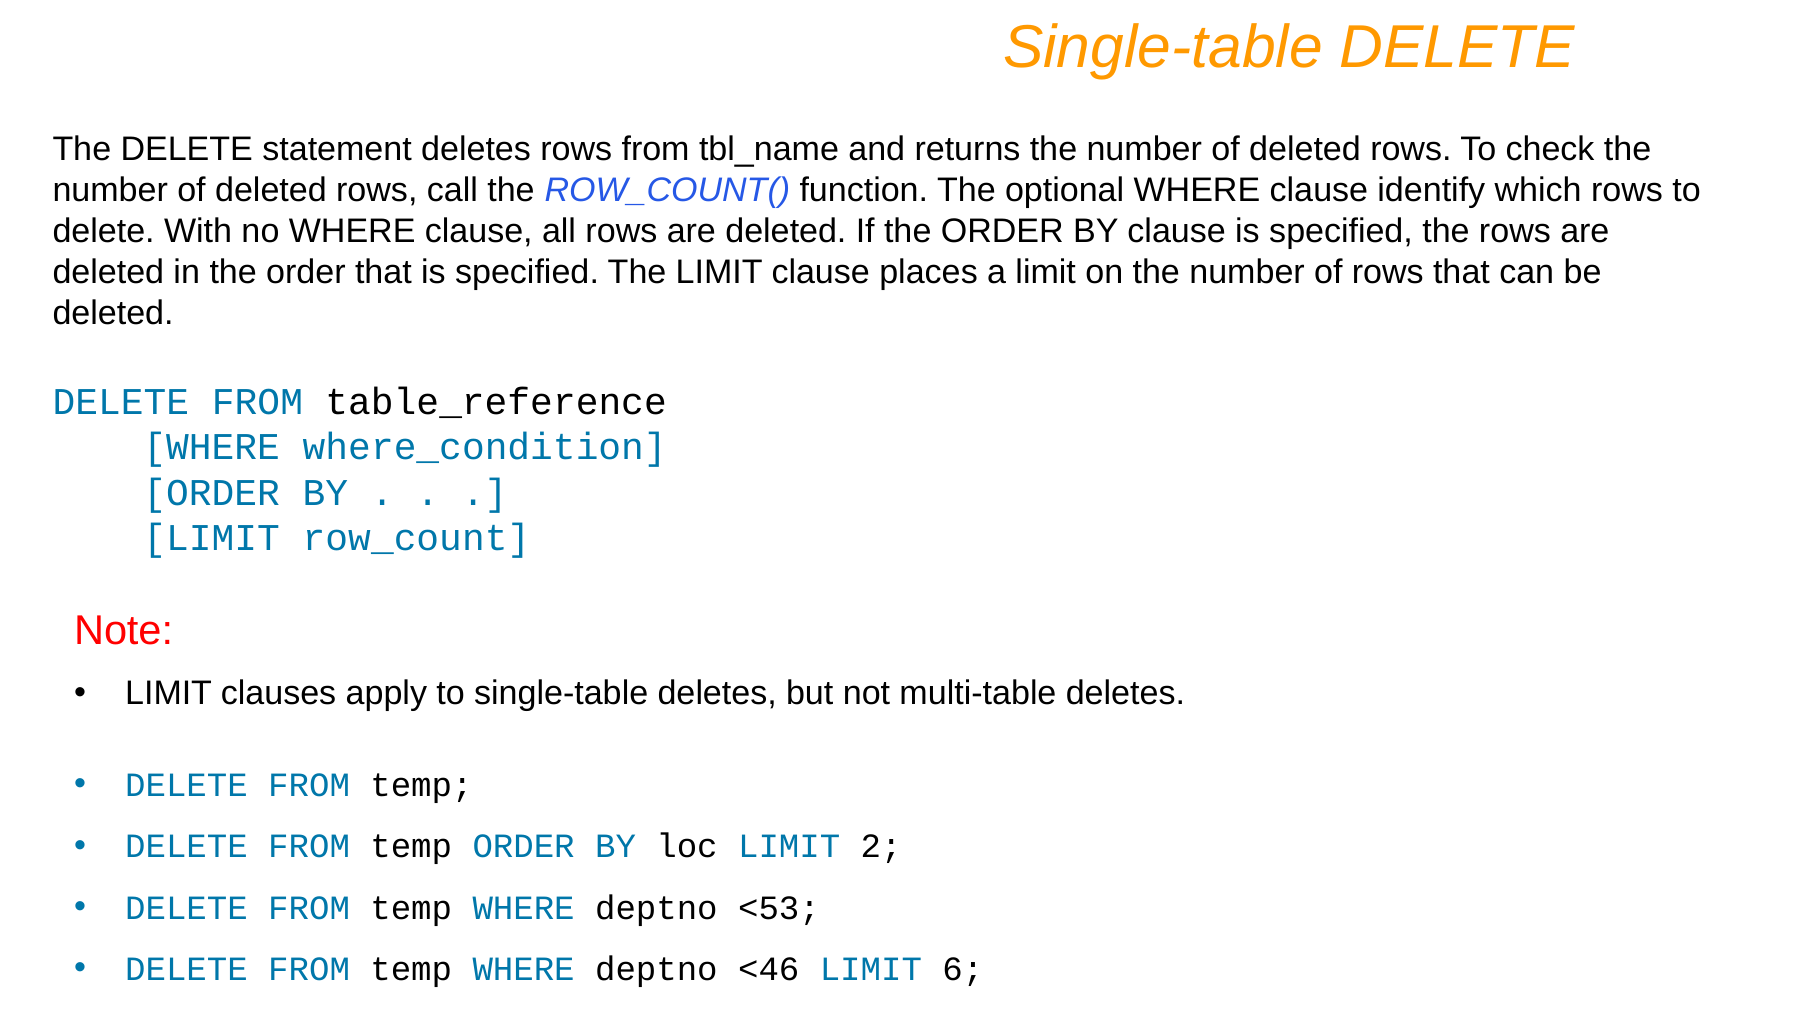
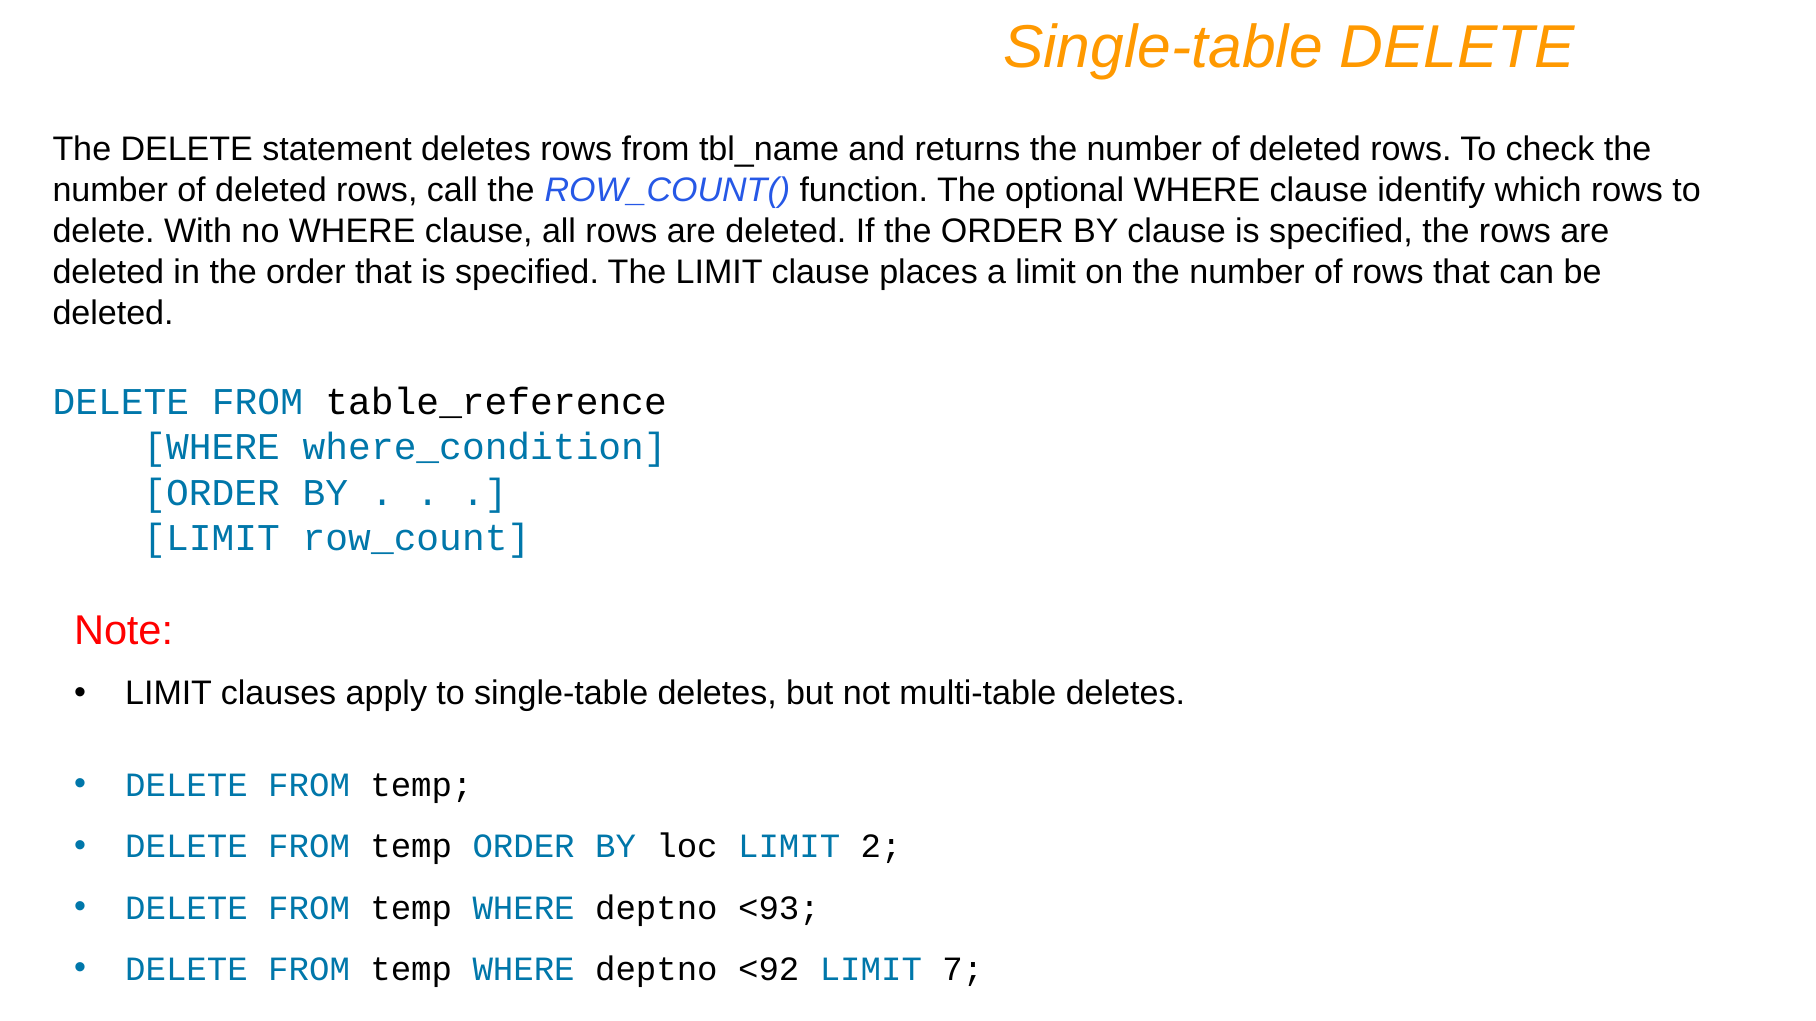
<53: <53 -> <93 (779, 908)
<46: <46 -> <92 (769, 970)
6: 6 -> 7 (963, 970)
